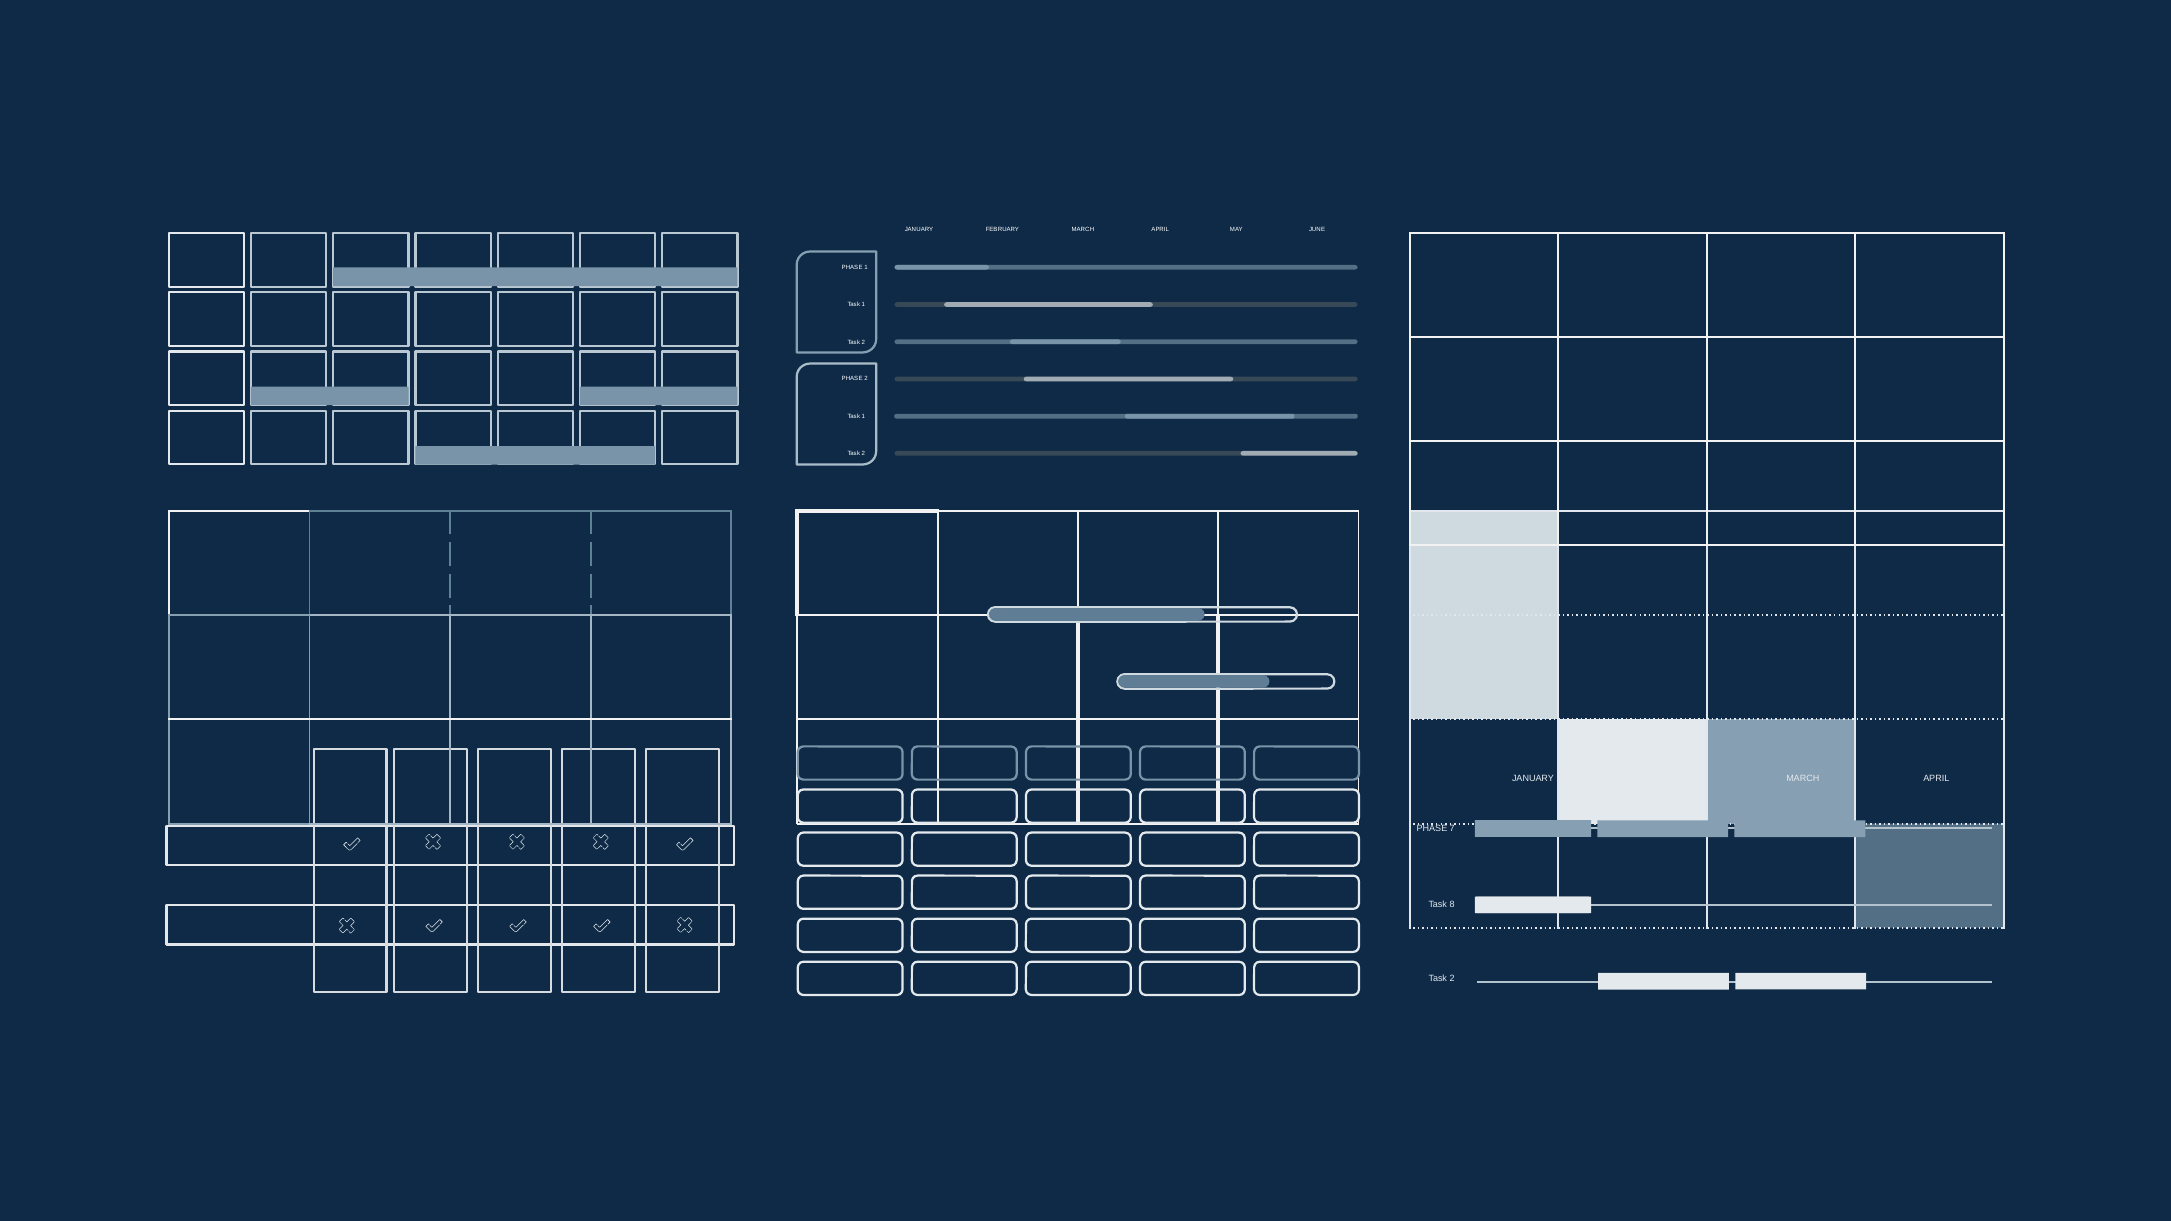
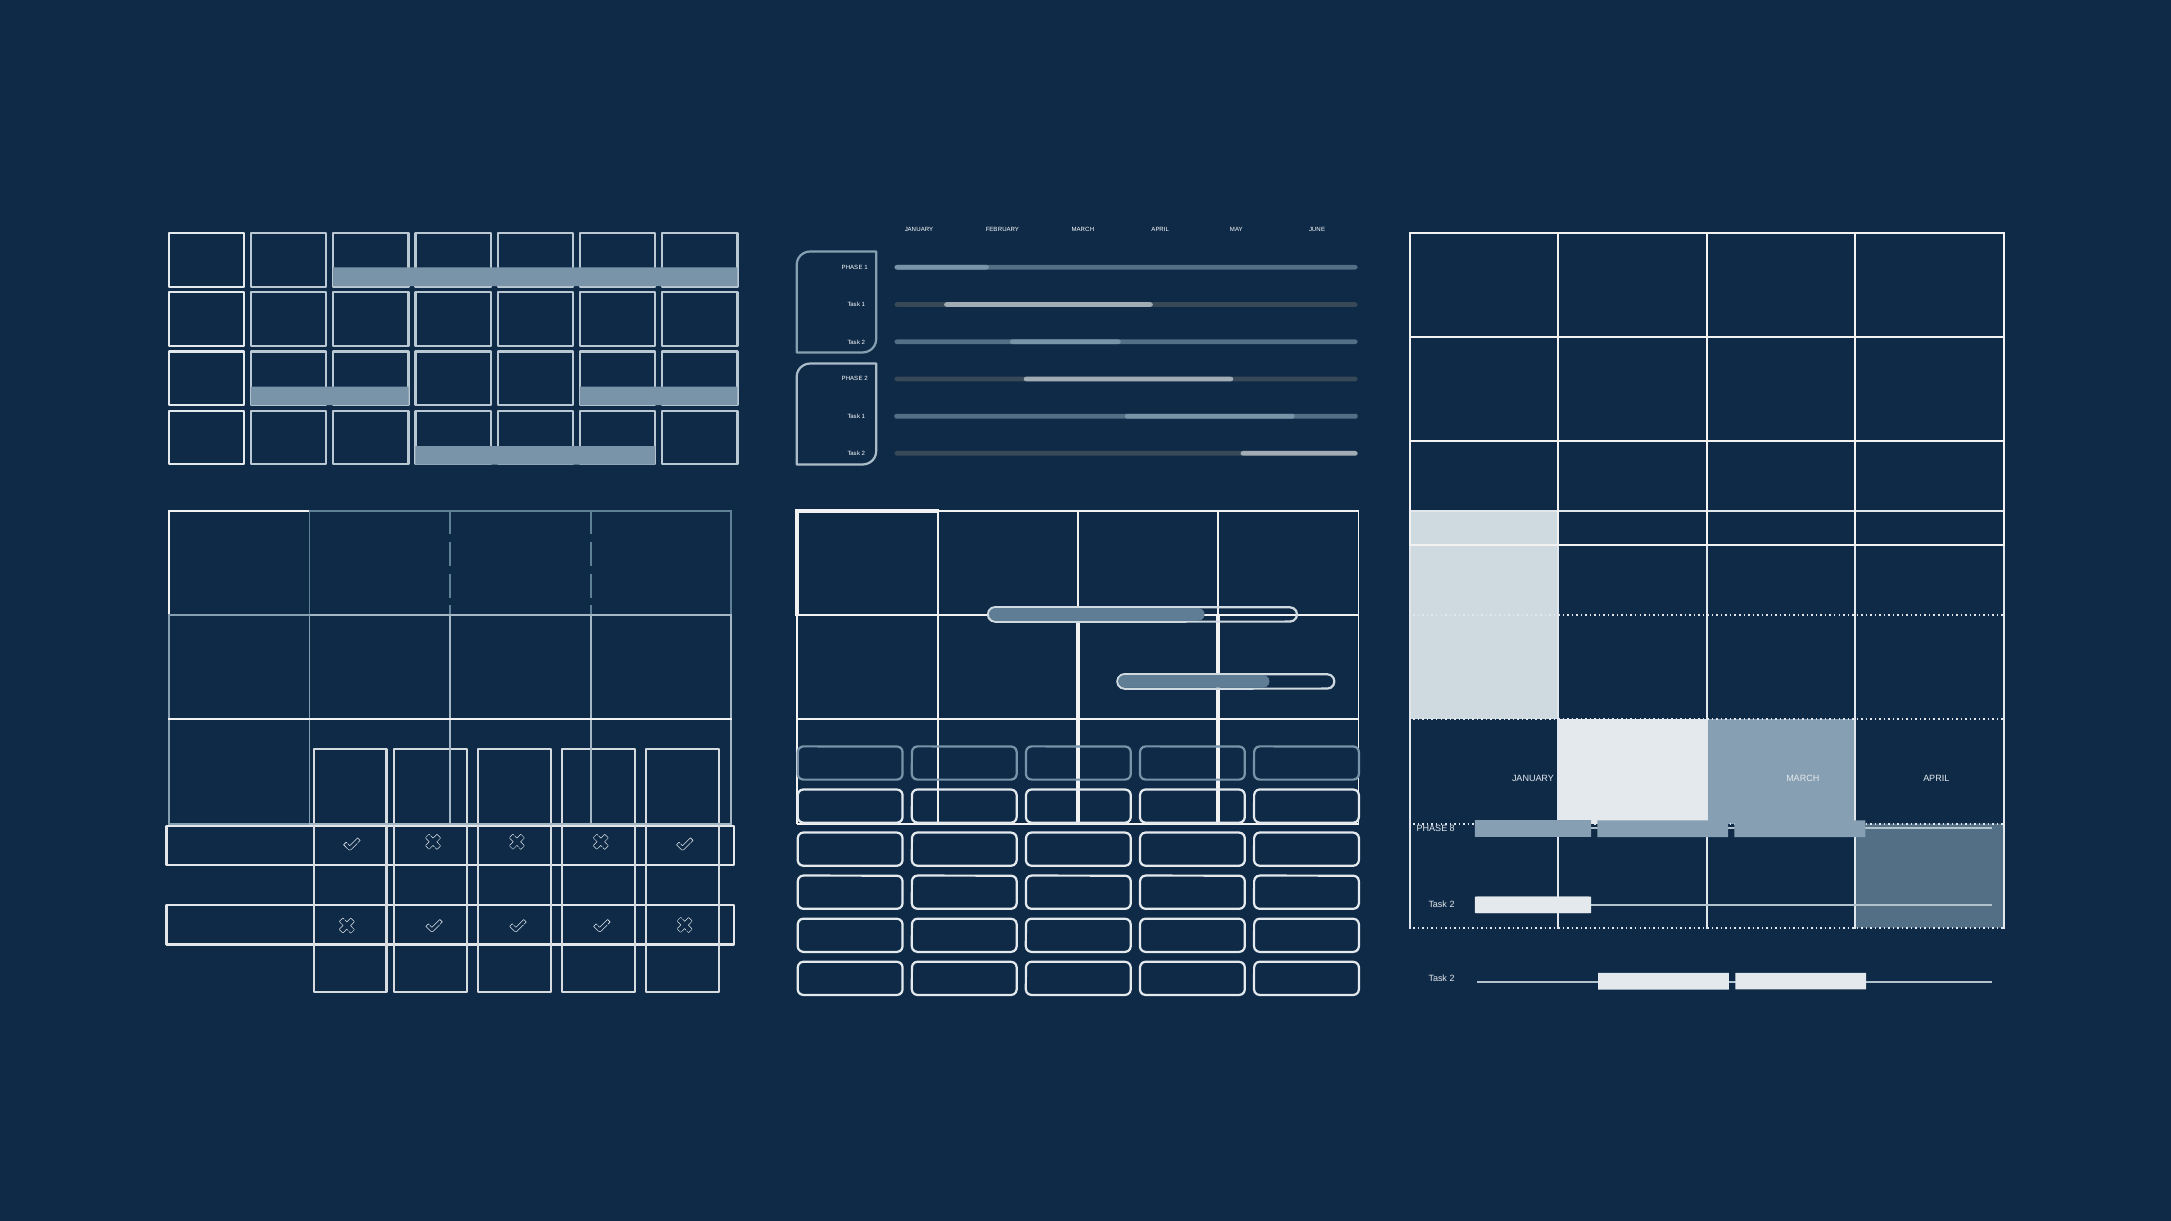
7: 7 -> 8 (1452, 829)
8: 8 -> 2 (1452, 904)
